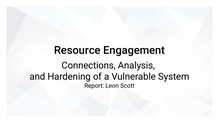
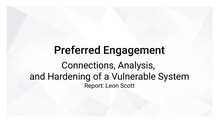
Resource: Resource -> Preferred (77, 50)
